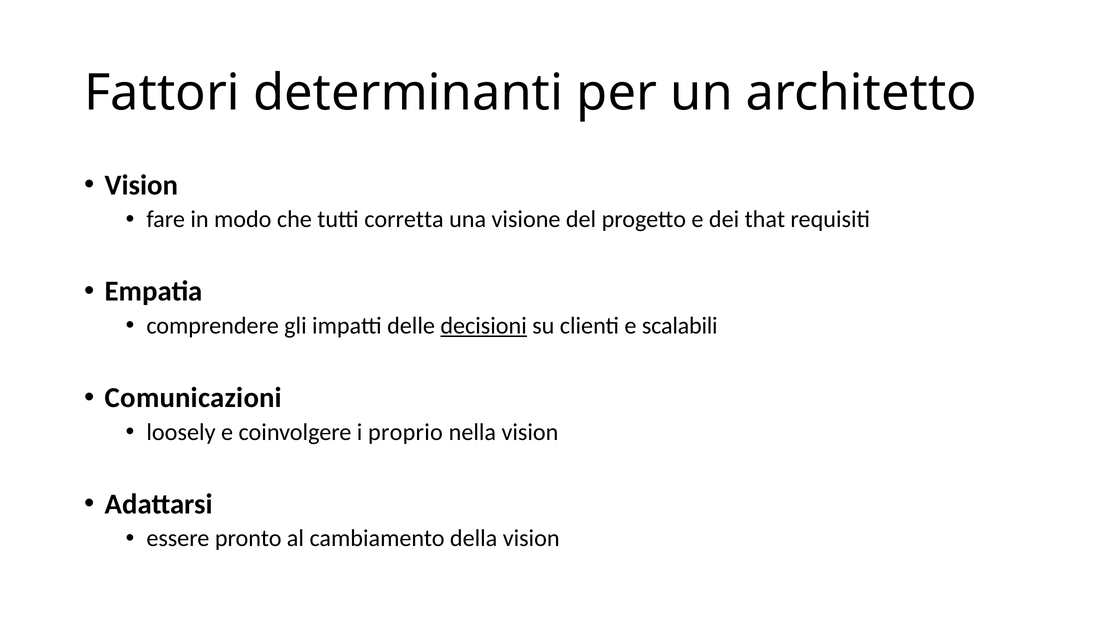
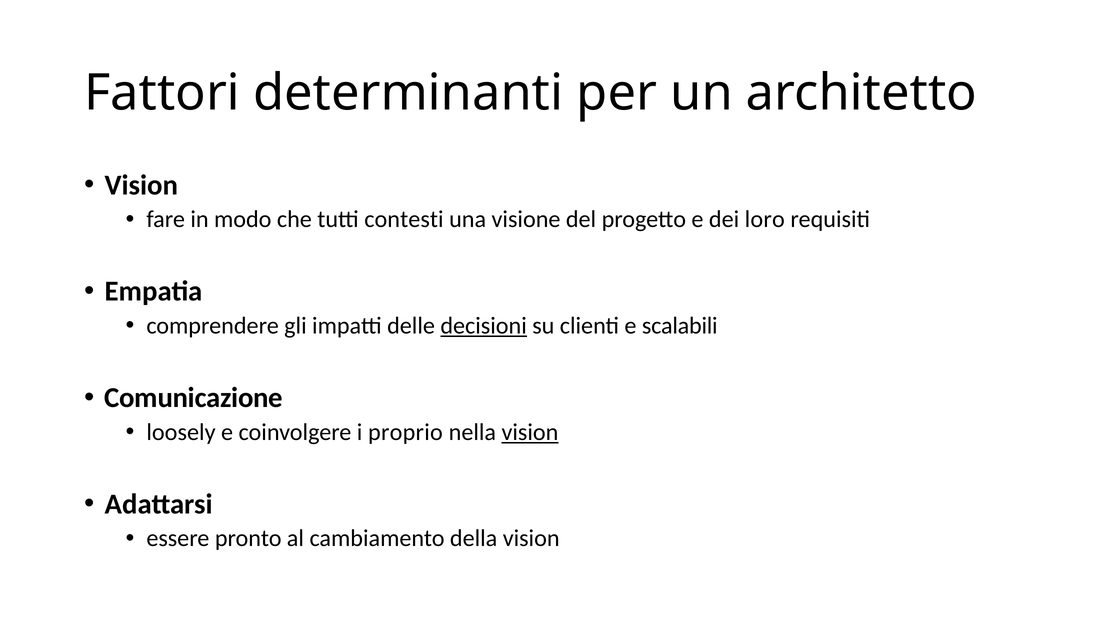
corretta: corretta -> contesti (404, 219)
that: that -> loro (765, 219)
Comunicazioni: Comunicazioni -> Comunicazione (194, 398)
vision underline: none -> present (530, 432)
